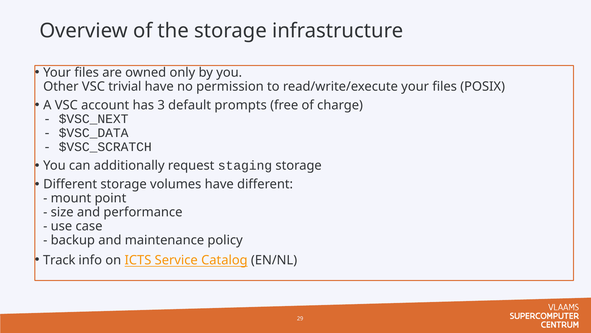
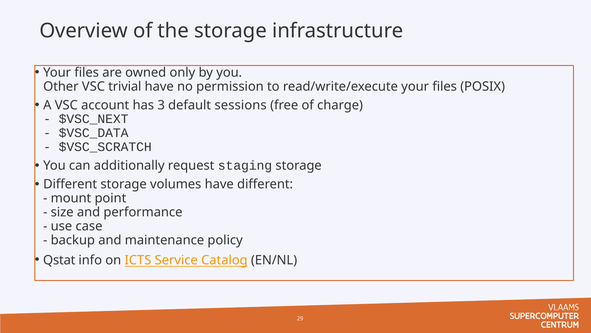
prompts: prompts -> sessions (241, 105)
Track: Track -> Qstat (59, 260)
